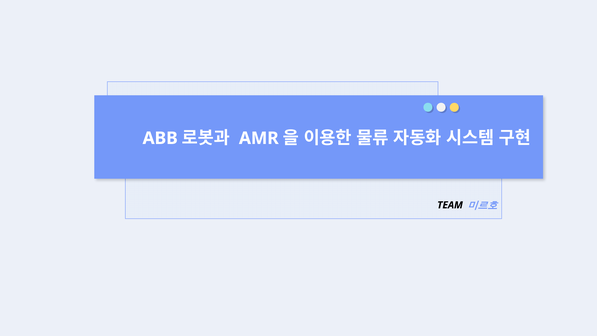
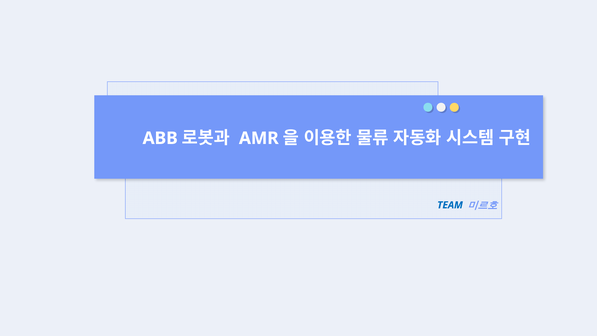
TEAM colour: black -> blue (450, 205)
